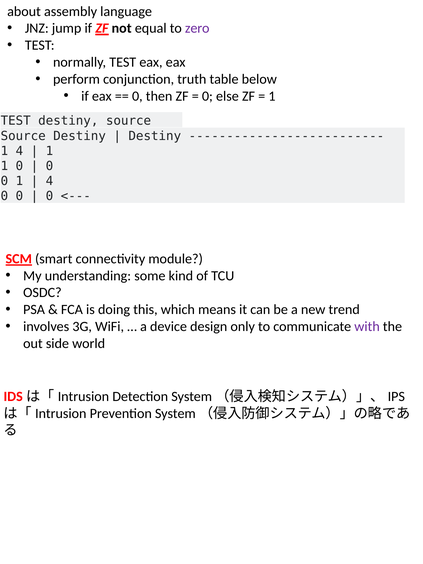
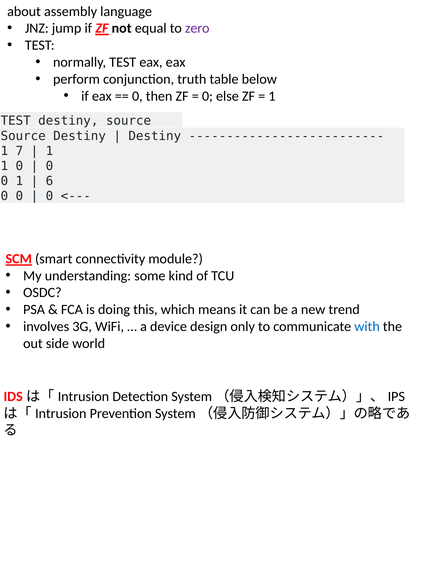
1 4: 4 -> 7 (19, 151)
4: 4 -> 6 (49, 181)
with colour: purple -> blue (367, 326)
